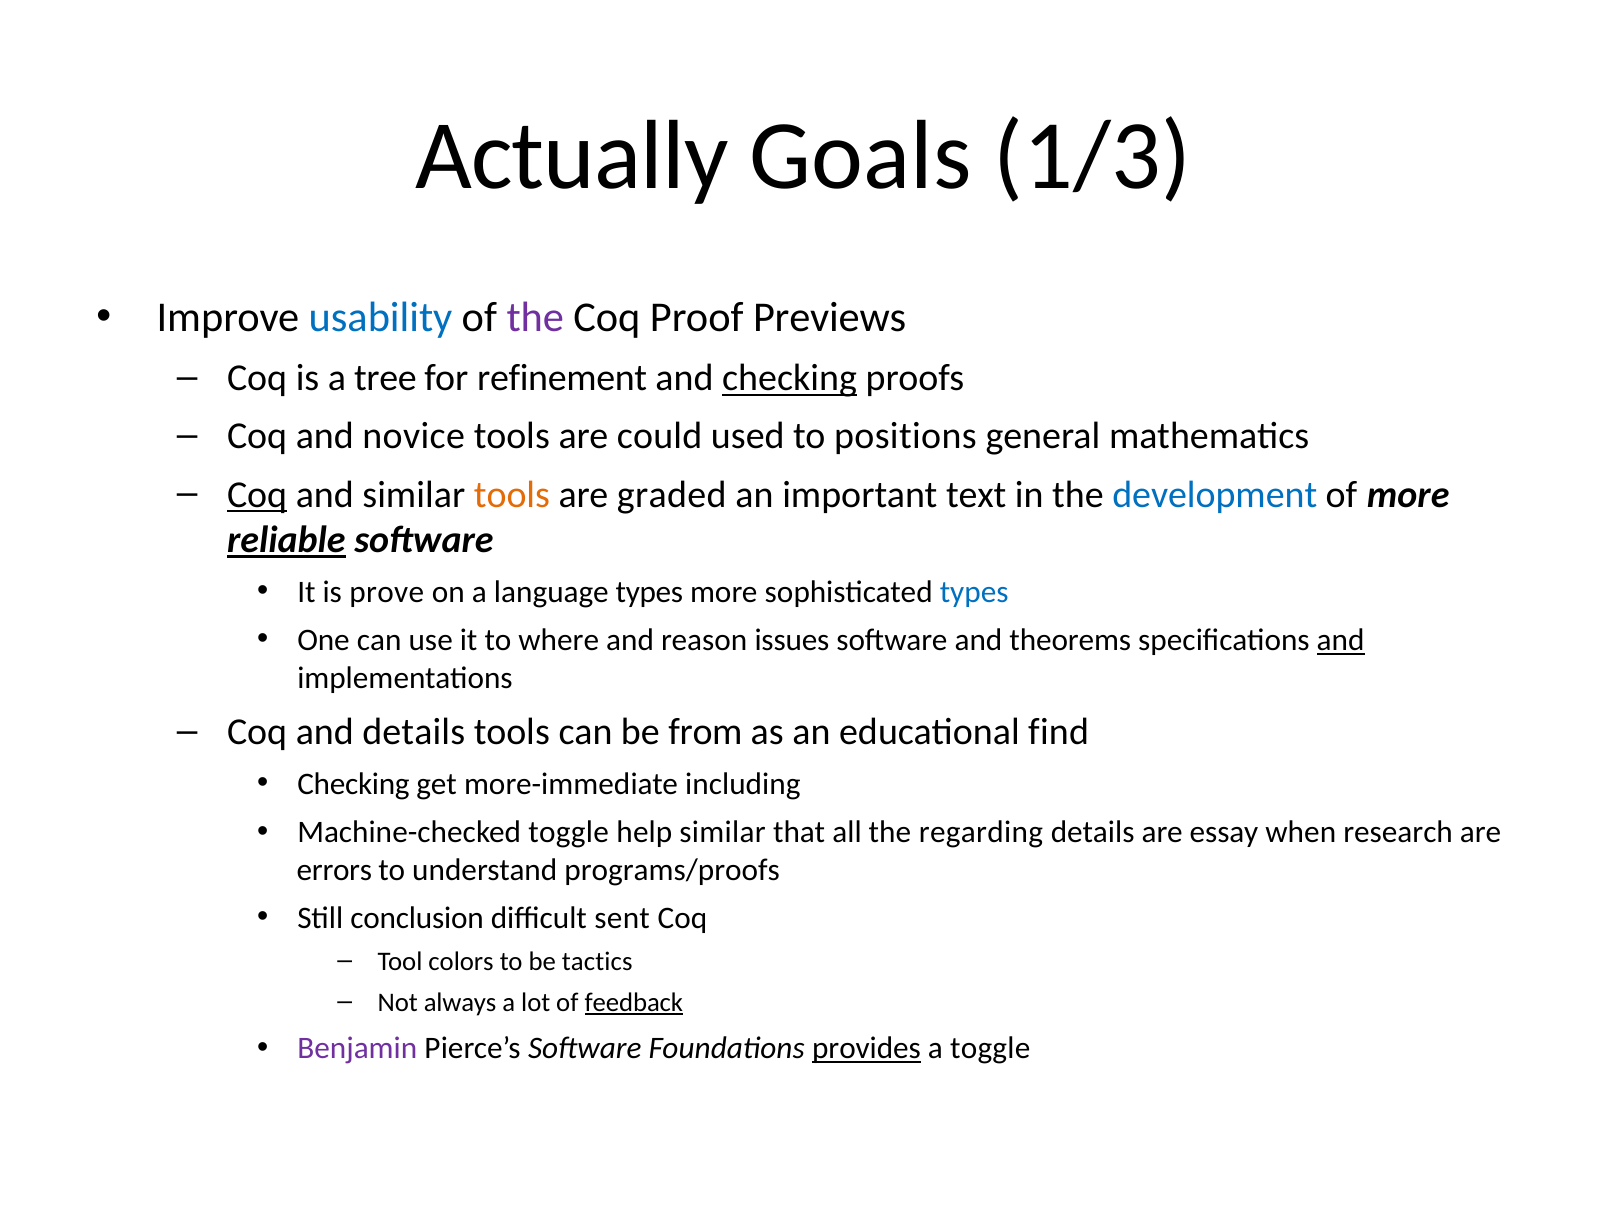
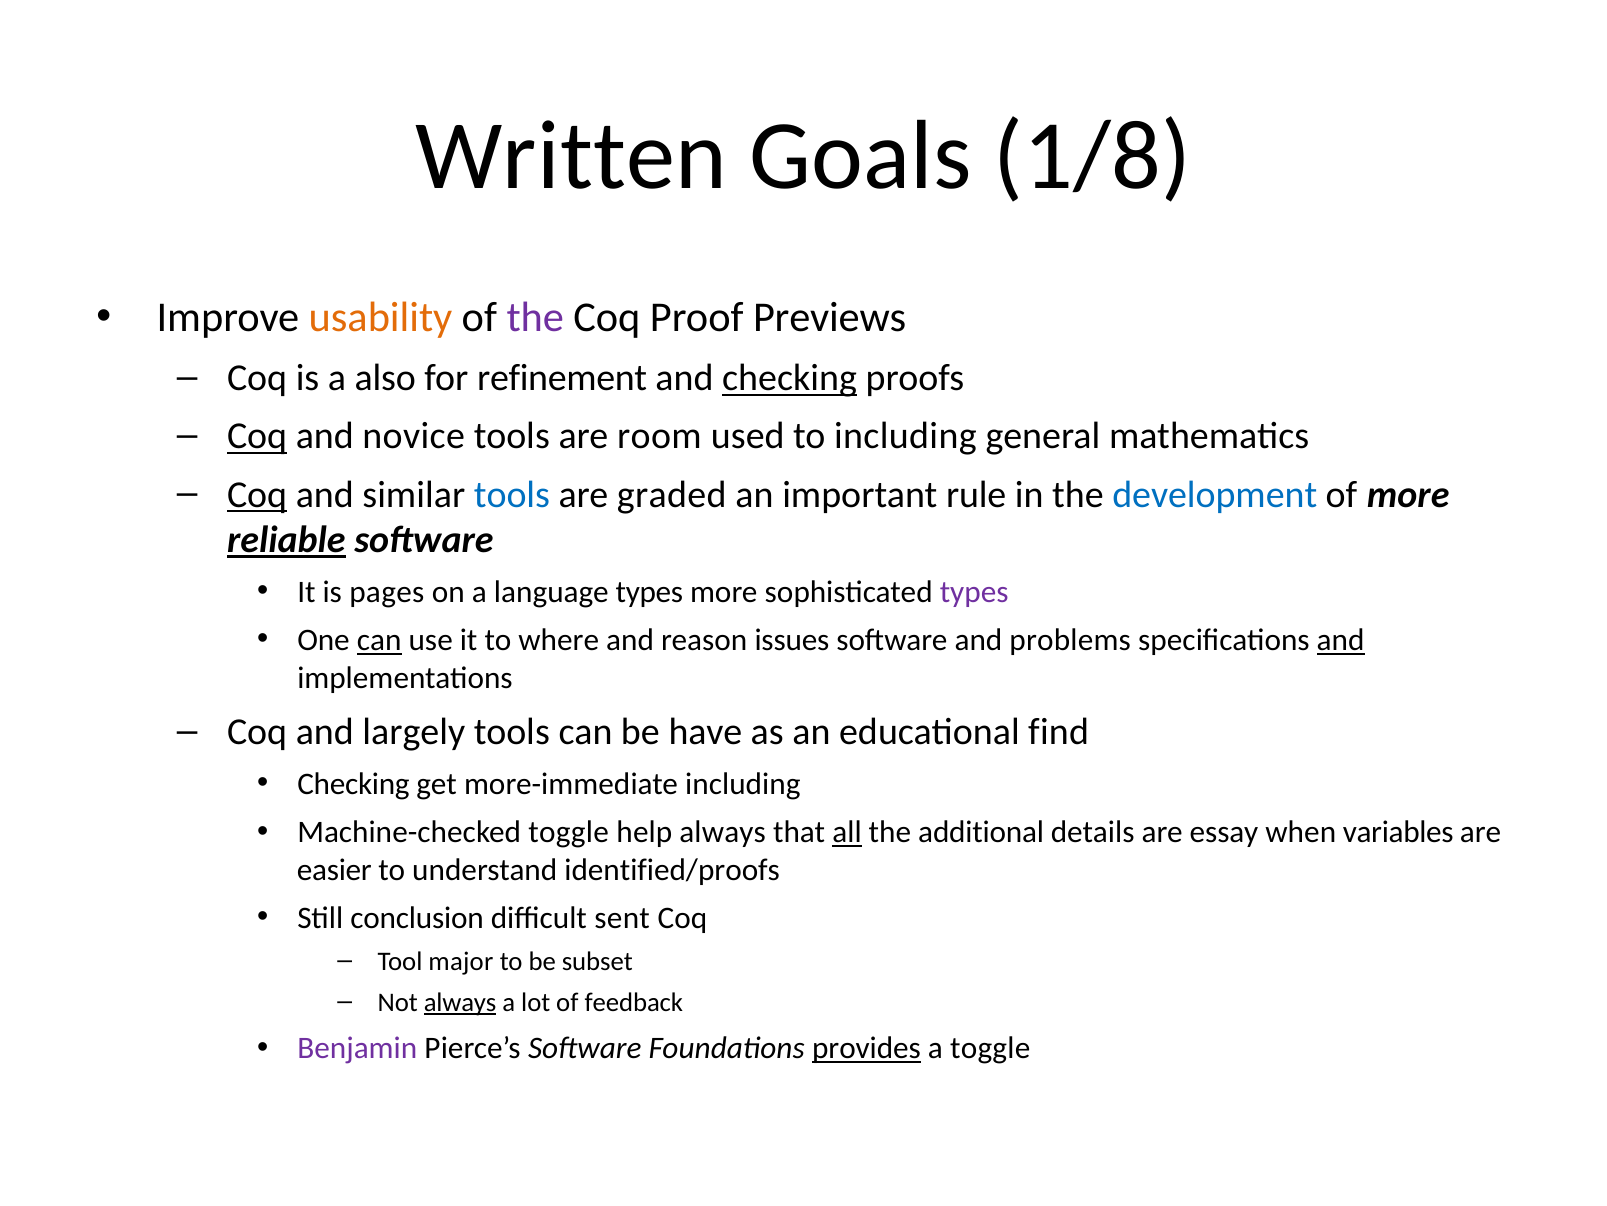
Actually: Actually -> Written (571, 156)
1/3: 1/3 -> 1/8 (1092, 156)
usability colour: blue -> orange (381, 318)
tree: tree -> also (385, 378)
Coq underline: none -> present (257, 436)
could: could -> room (659, 436)
to positions: positions -> including (905, 436)
tools colour: orange -> blue (512, 494)
text: text -> rule (976, 494)
prove: prove -> pages (387, 592)
types colour: blue -> purple (974, 592)
can underline: none -> present (379, 640)
theorems: theorems -> problems (1070, 640)
and details: details -> largely (414, 732)
from: from -> have (705, 732)
help similar: similar -> always (723, 832)
all underline: none -> present (847, 832)
regarding: regarding -> additional (981, 832)
research: research -> variables (1398, 832)
errors: errors -> easier (334, 869)
programs/proofs: programs/proofs -> identified/proofs (672, 869)
colors: colors -> major (461, 961)
tactics: tactics -> subset (597, 961)
always underline: none -> present (460, 1002)
feedback underline: present -> none (634, 1002)
